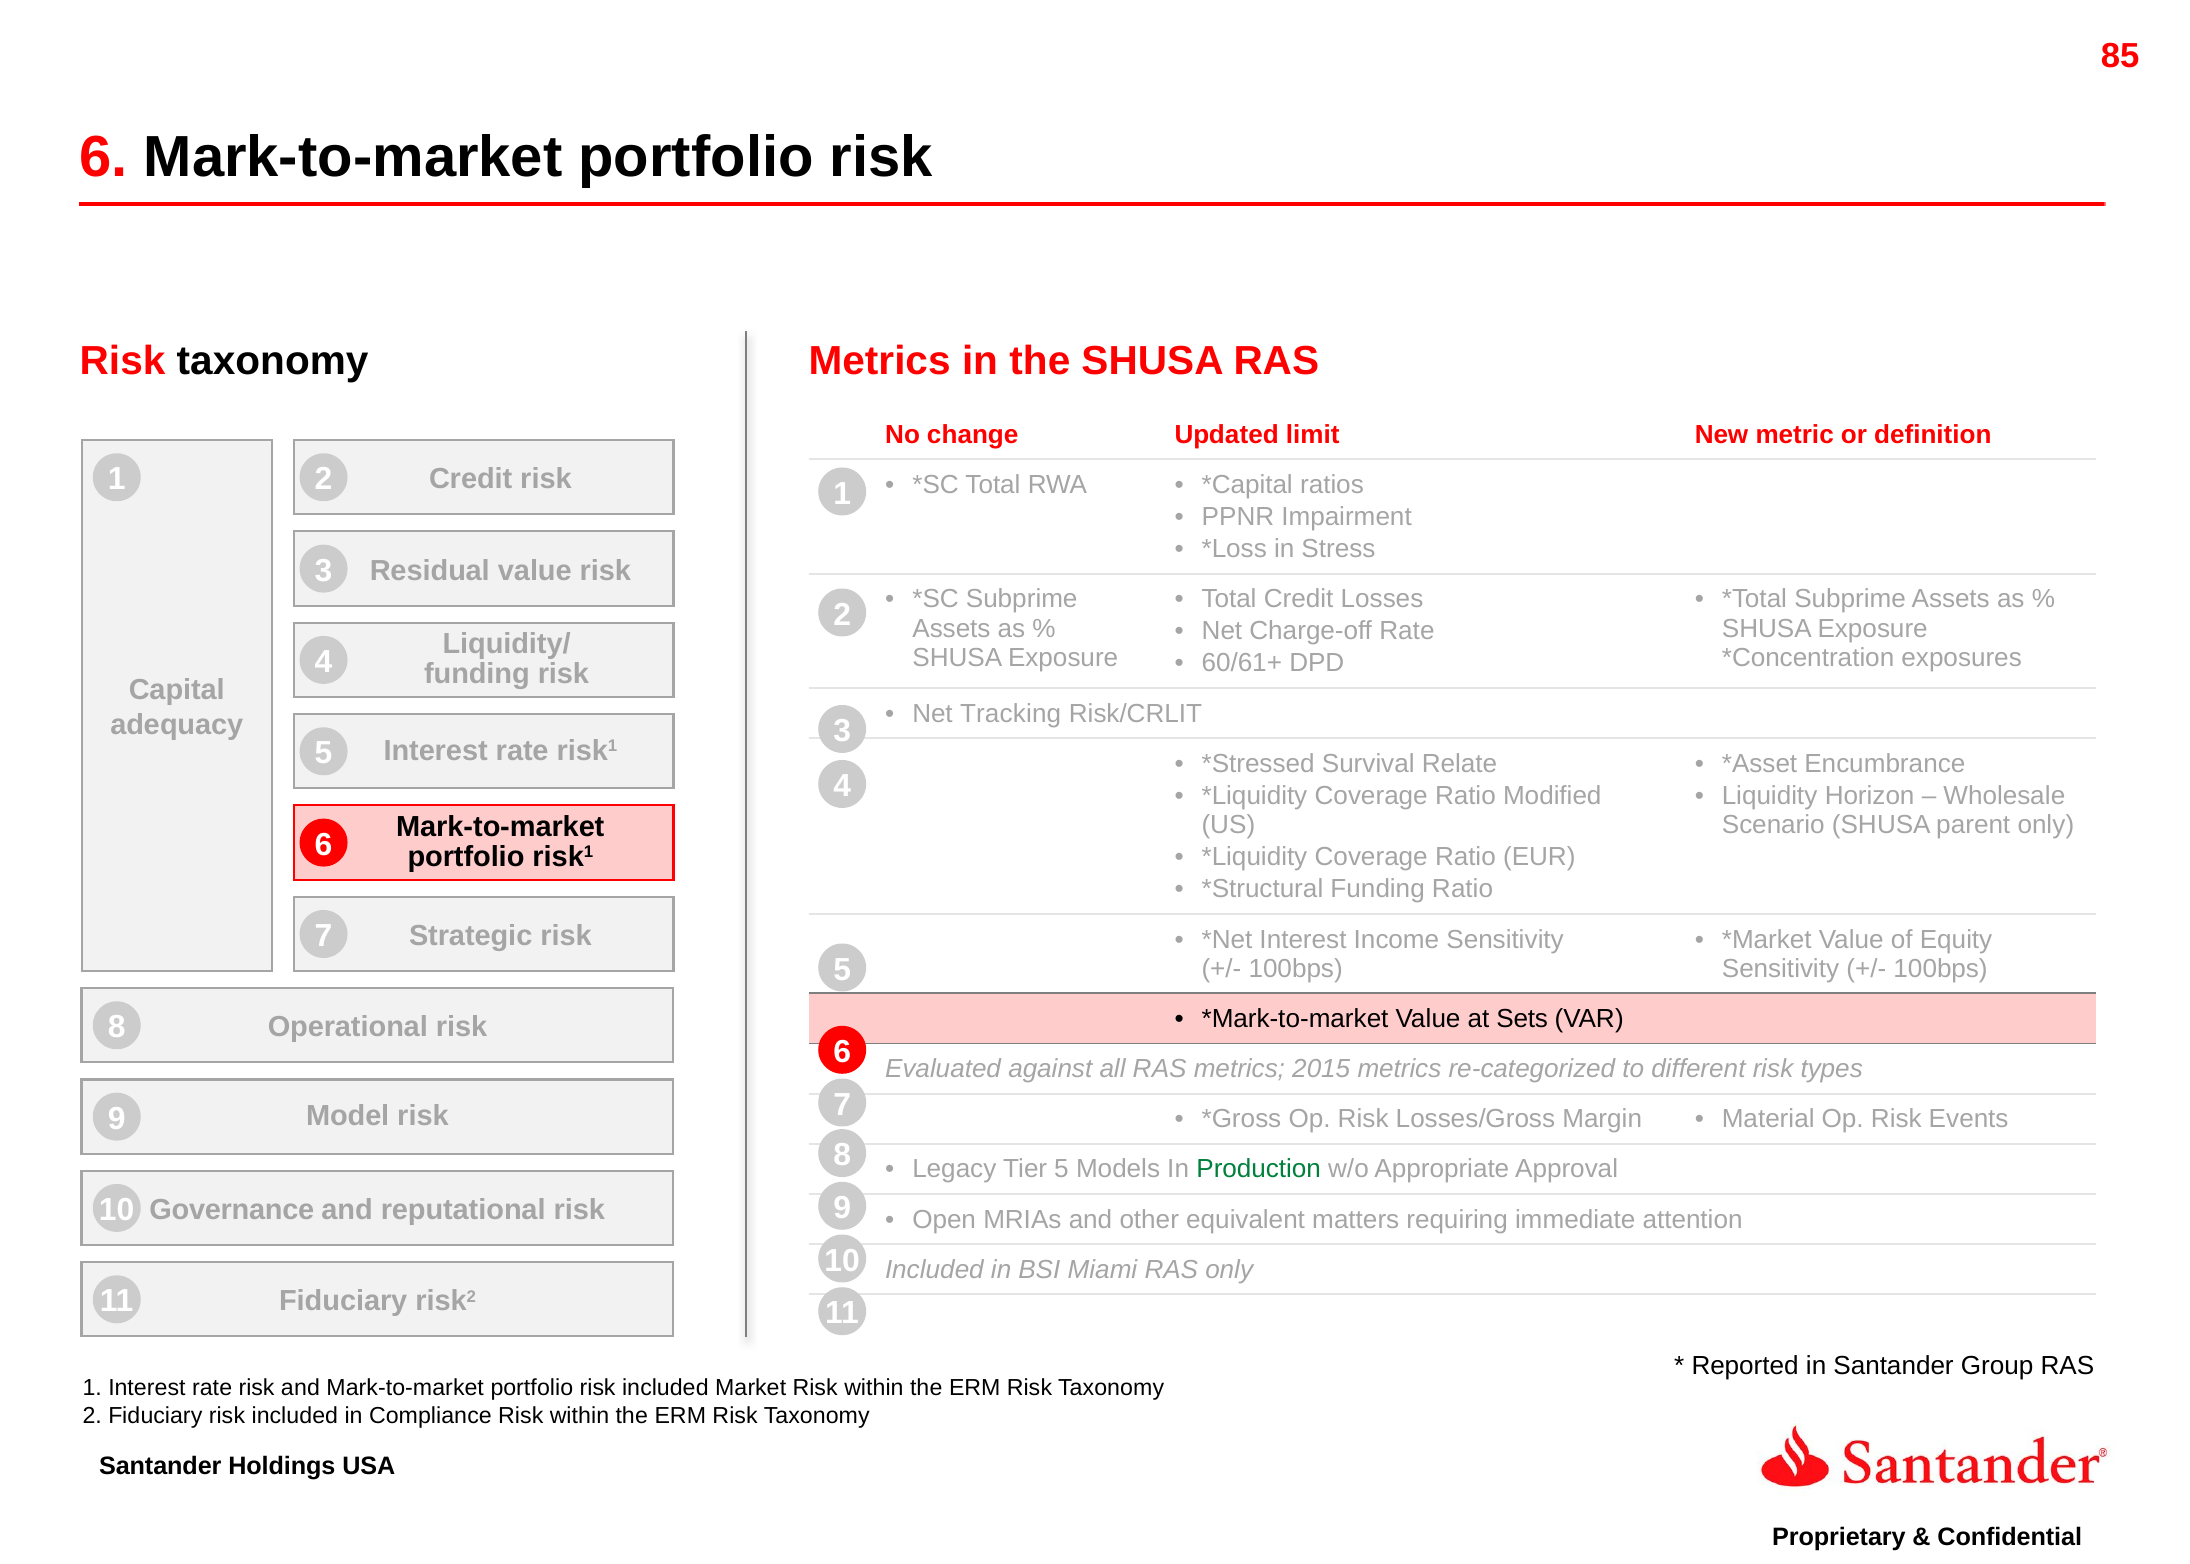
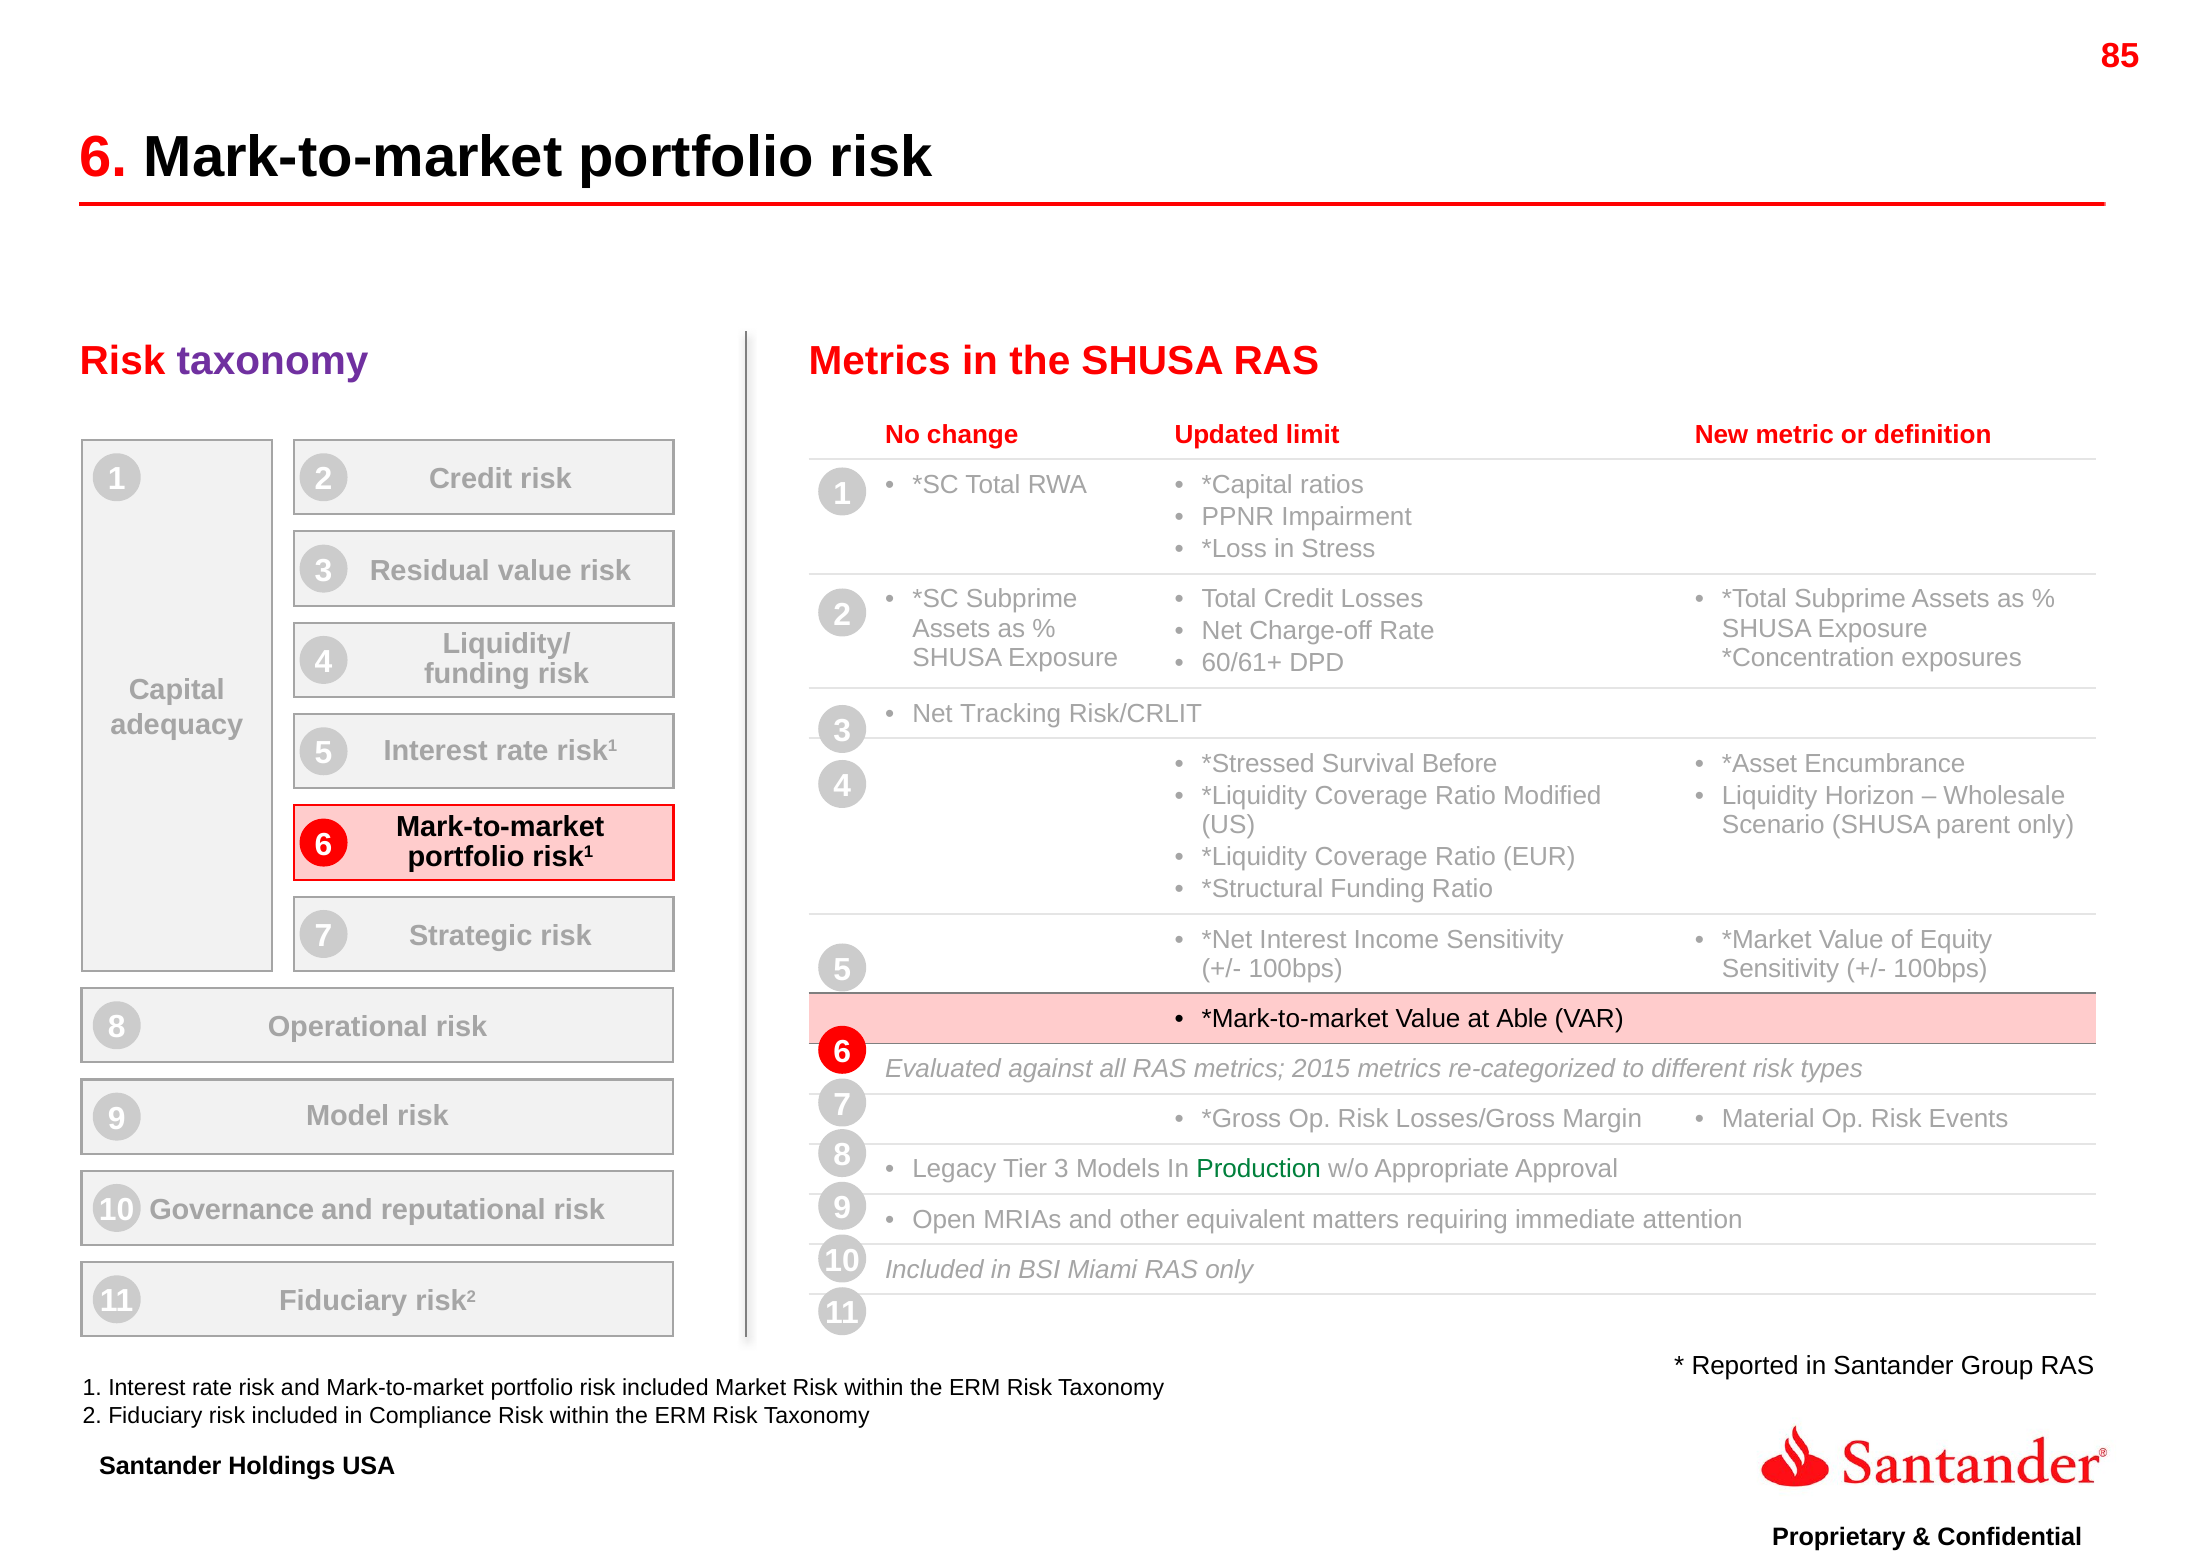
taxonomy colour: black -> purple (273, 362)
Relate: Relate -> Before (1460, 764)
Sets: Sets -> Able (1522, 1019)
Tier 5: 5 -> 3 (1062, 1169)
